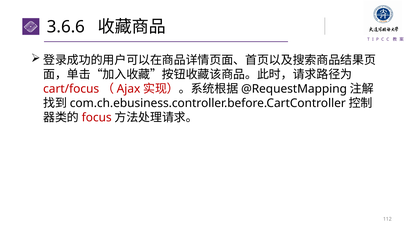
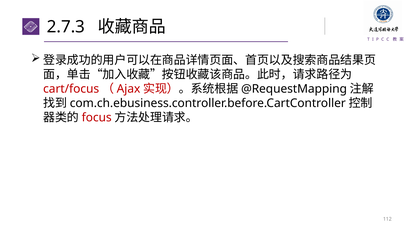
3.6.6: 3.6.6 -> 2.7.3 (66, 27)
